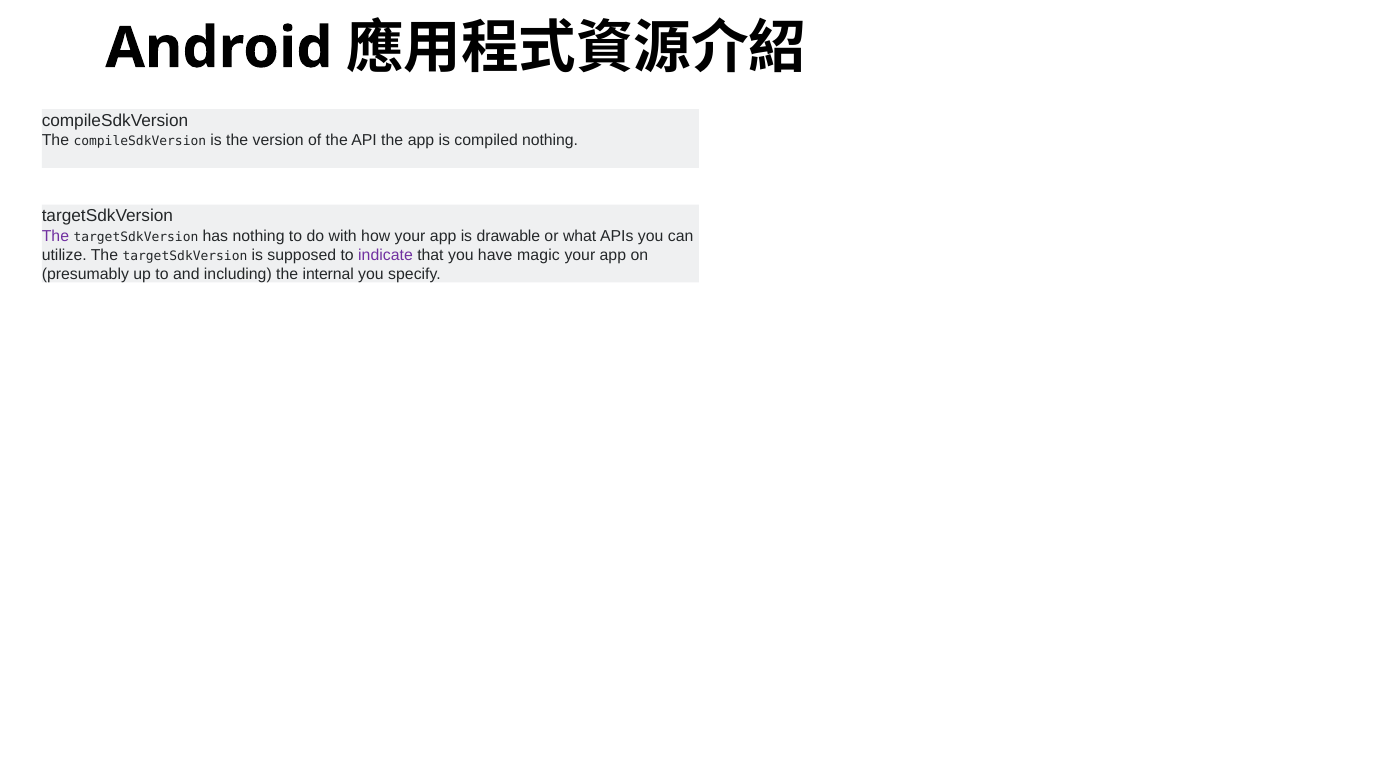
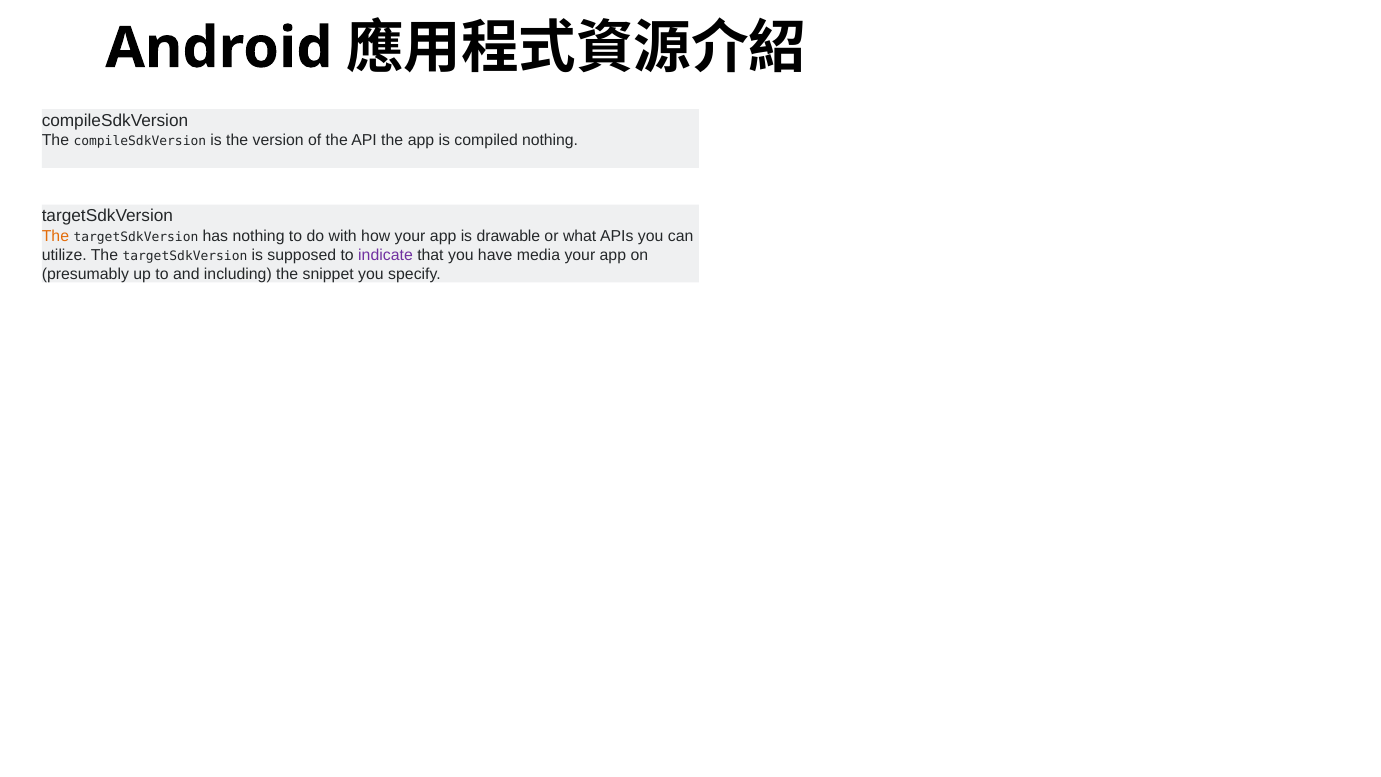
The colour: purple -> orange (55, 236)
magic: magic -> media (539, 255)
internal: internal -> snippet (328, 274)
